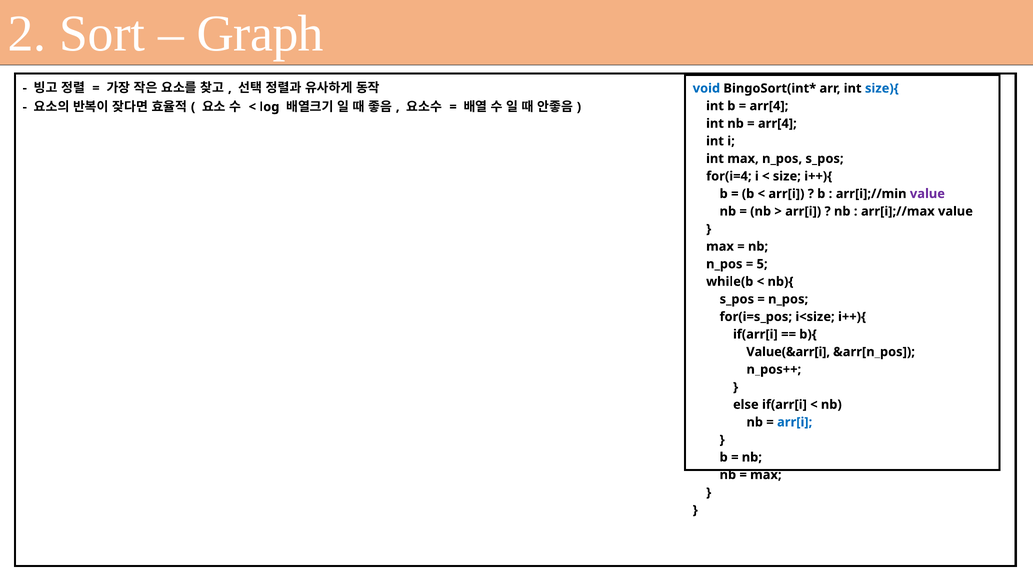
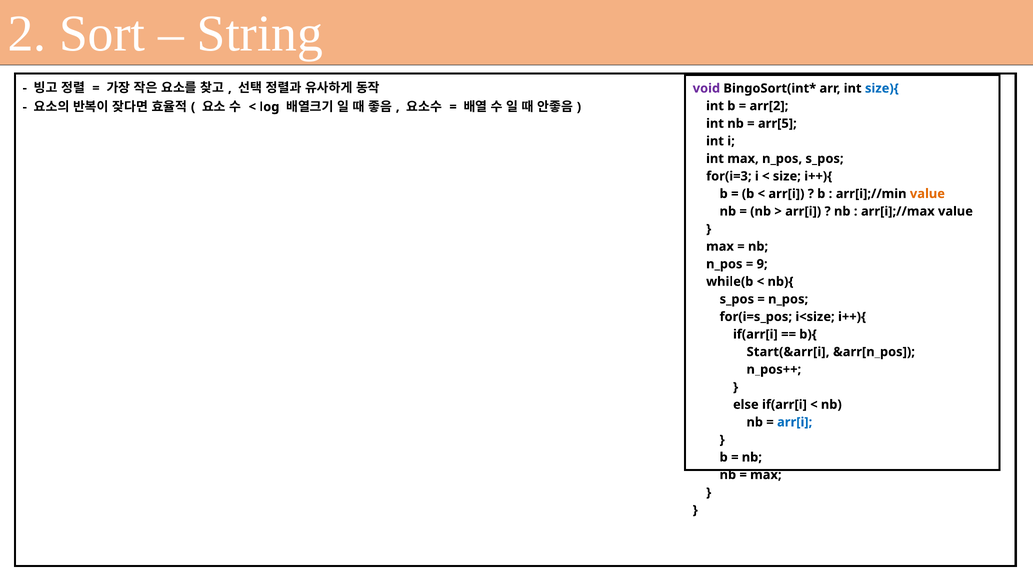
Graph: Graph -> String (260, 34)
void colour: blue -> purple (706, 88)
arr[4: arr[4 -> arr[2 (769, 106)
arr[4: arr[4 -> arr[5 (777, 124)
for(i=4: for(i=4 -> for(i=3 (729, 176)
value colour: purple -> orange (927, 194)
5: 5 -> 9 (762, 264)
Value(&arr[i: Value(&arr[i -> Start(&arr[i (788, 352)
